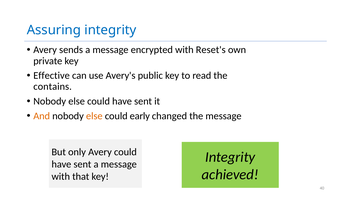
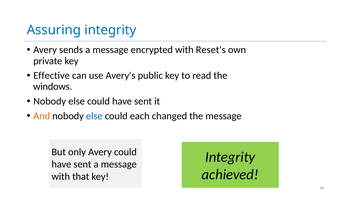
contains: contains -> windows (53, 87)
else colour: orange -> blue (94, 116)
early: early -> each (140, 116)
